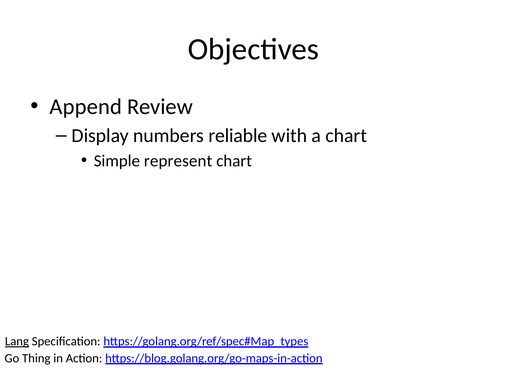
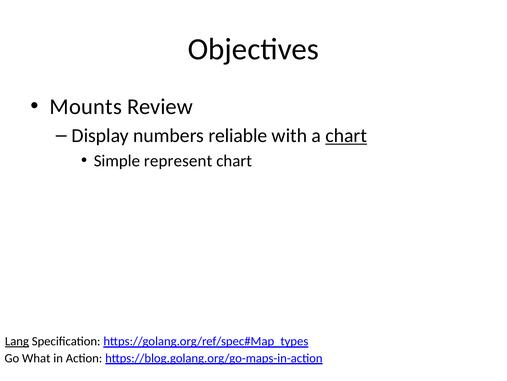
Append: Append -> Mounts (86, 106)
chart underline: none -> present (346, 135)
Thing: Thing -> What (36, 358)
